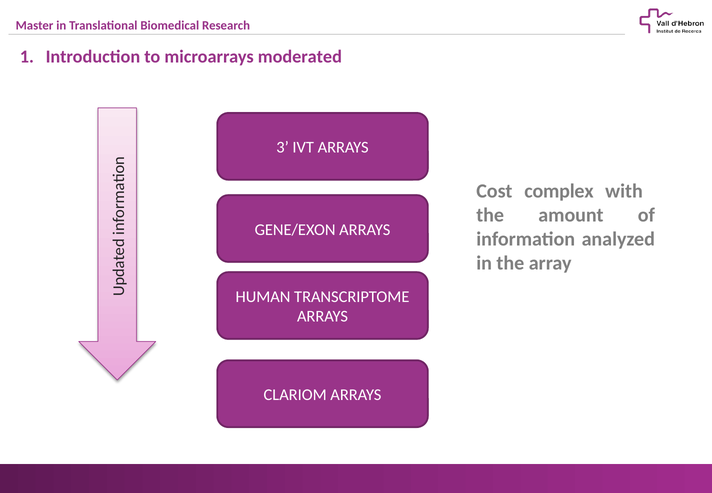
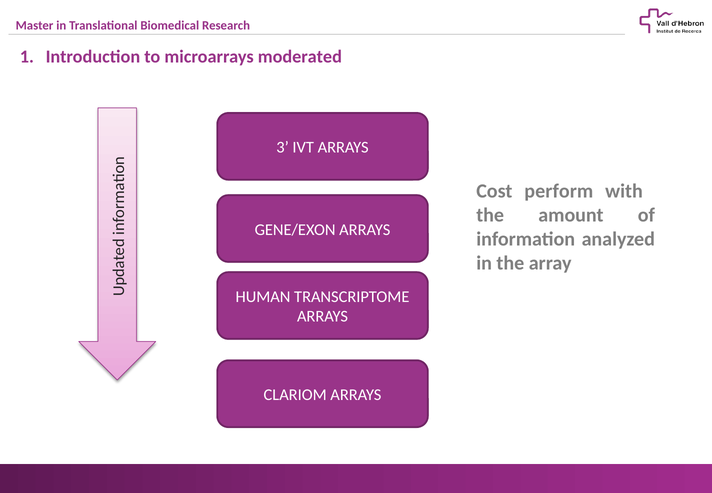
complex: complex -> perform (559, 191)
